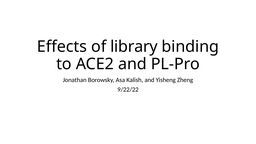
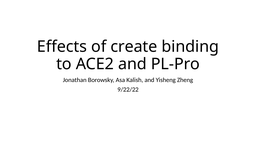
library: library -> create (134, 47)
